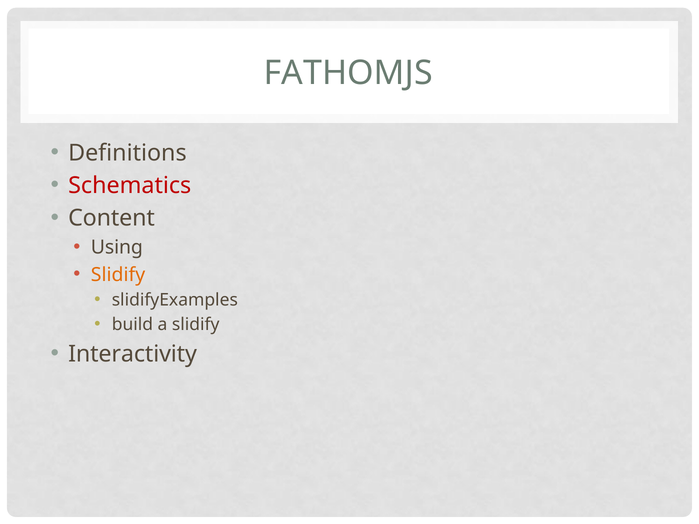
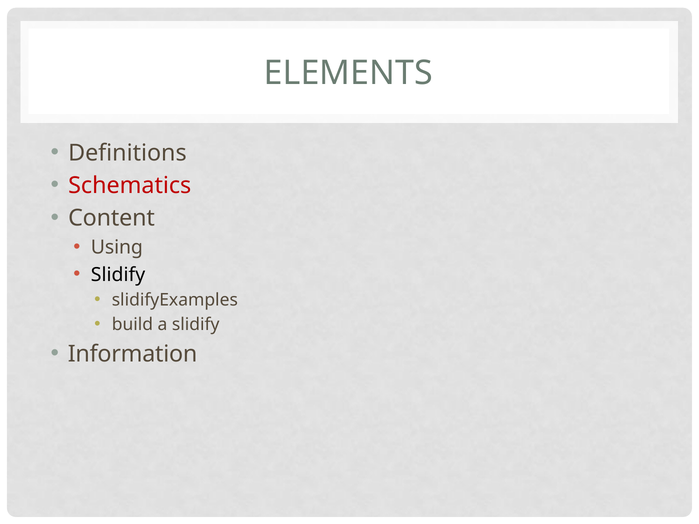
FATHOMJS: FATHOMJS -> ELEMENTS (348, 73)
Slidify colour: orange -> black (118, 275)
Interactivity: Interactivity -> Information (133, 354)
